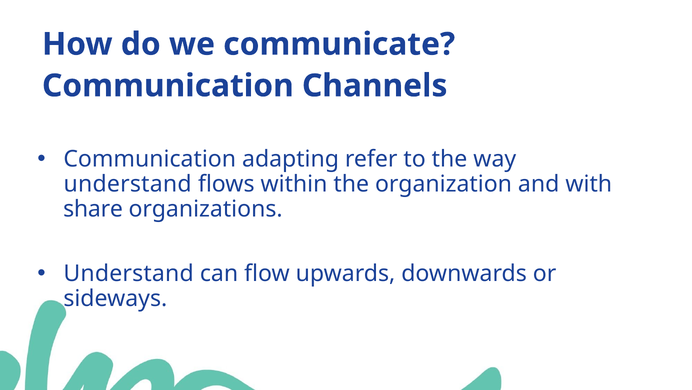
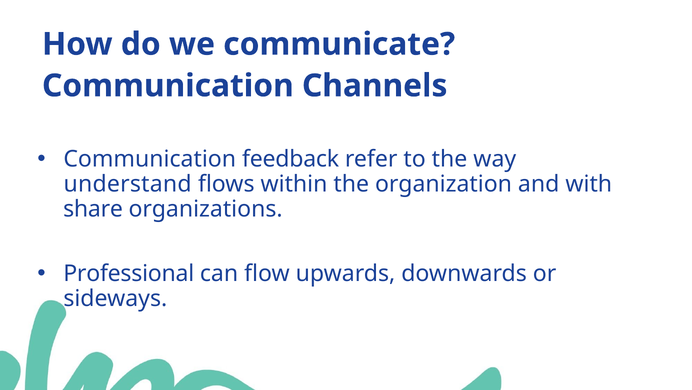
adapting: adapting -> feedback (291, 159)
Understand: Understand -> Professional (129, 273)
